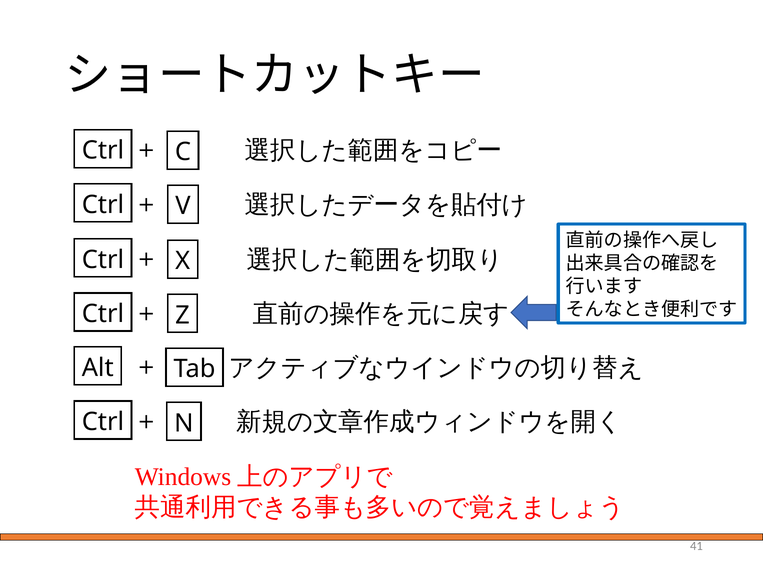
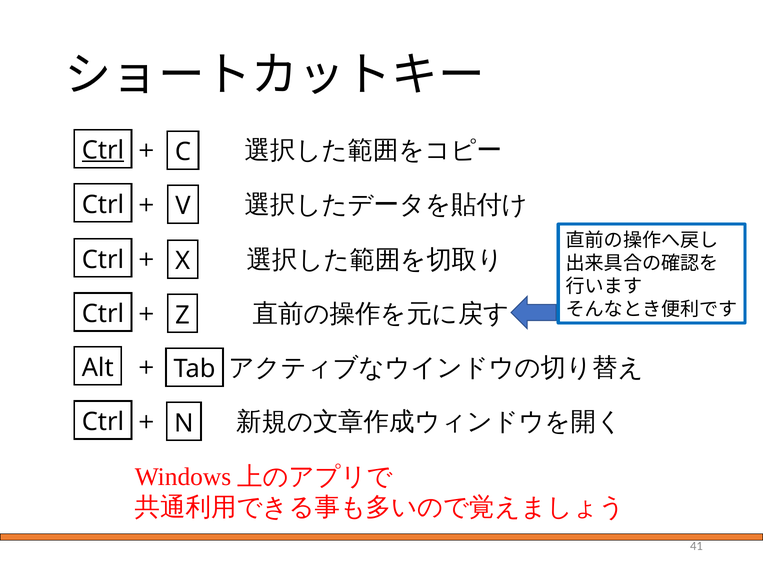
Ctrl underline: none -> present (103, 151)
